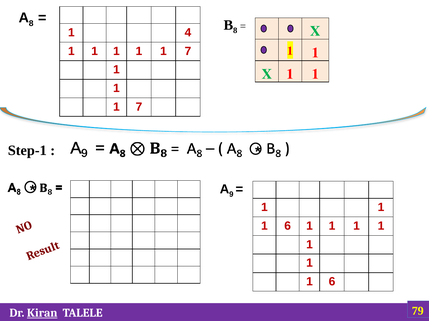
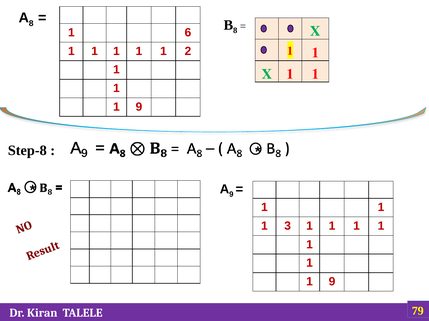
4: 4 -> 6 (188, 33)
7: 7 -> 2 (188, 51)
7: 7 -> 9 (139, 107)
Step-1: Step-1 -> Step-8 (27, 151)
6: 6 -> 3 (288, 226)
6: 6 -> 9 (332, 282)
Kiran underline: present -> none (42, 314)
